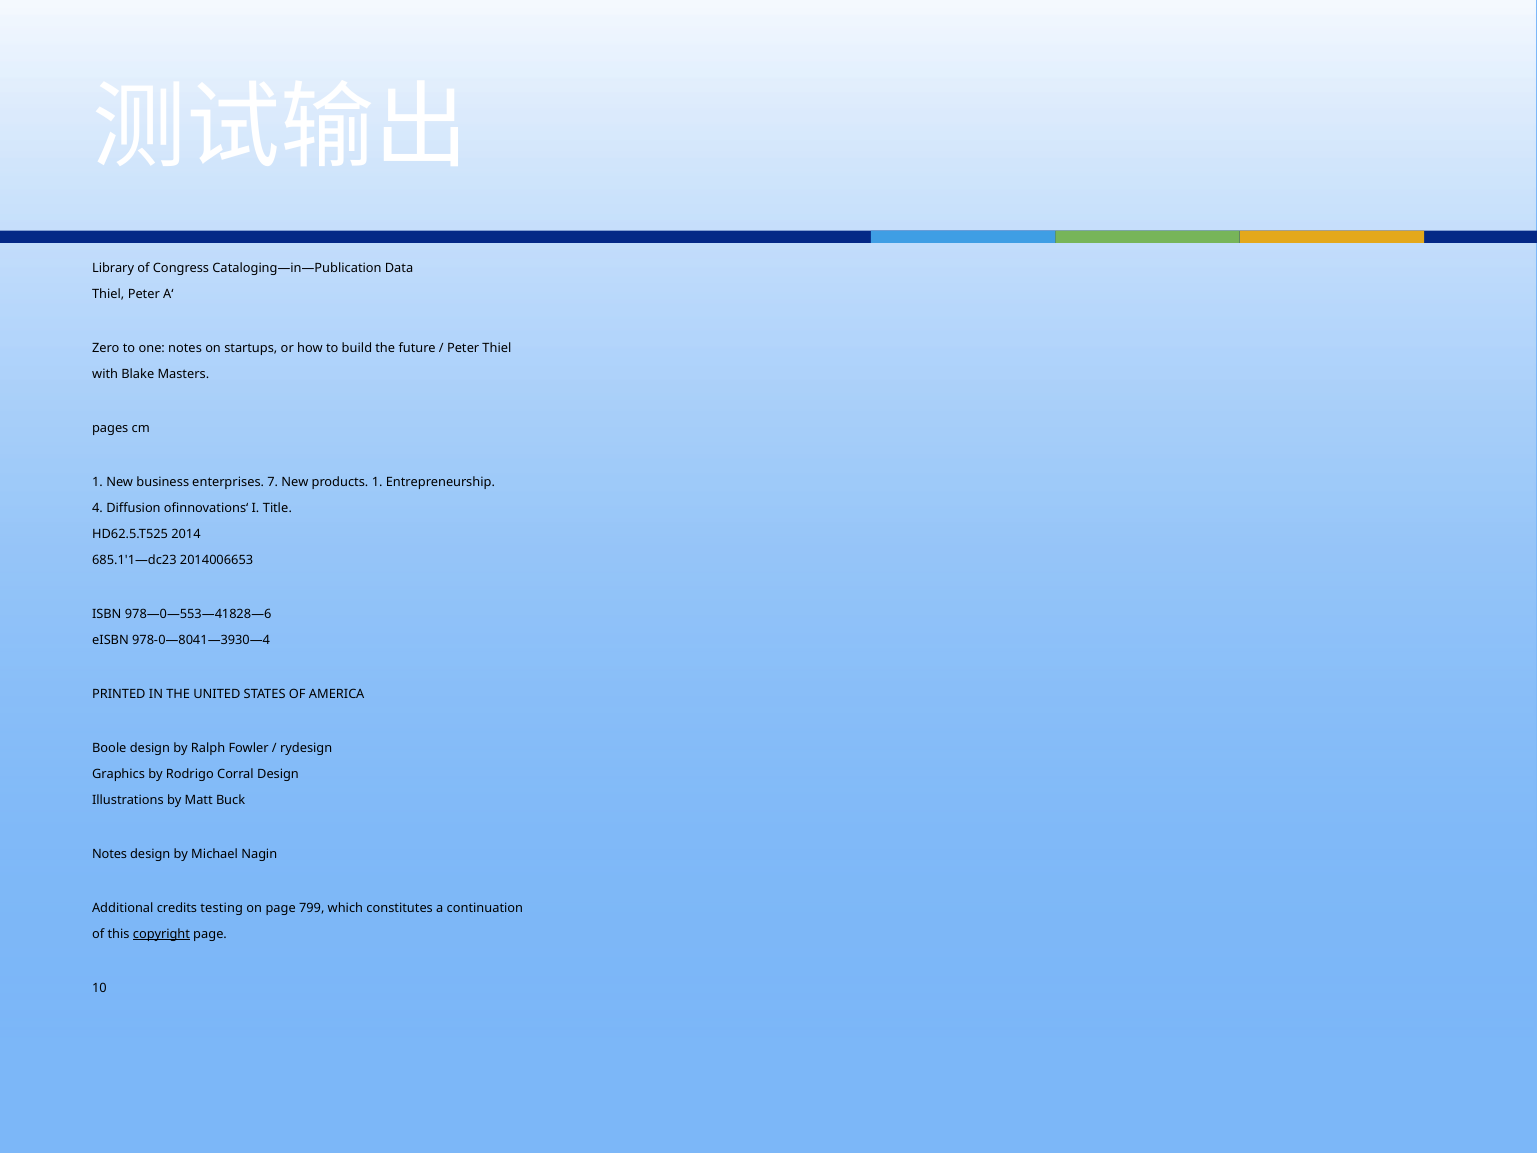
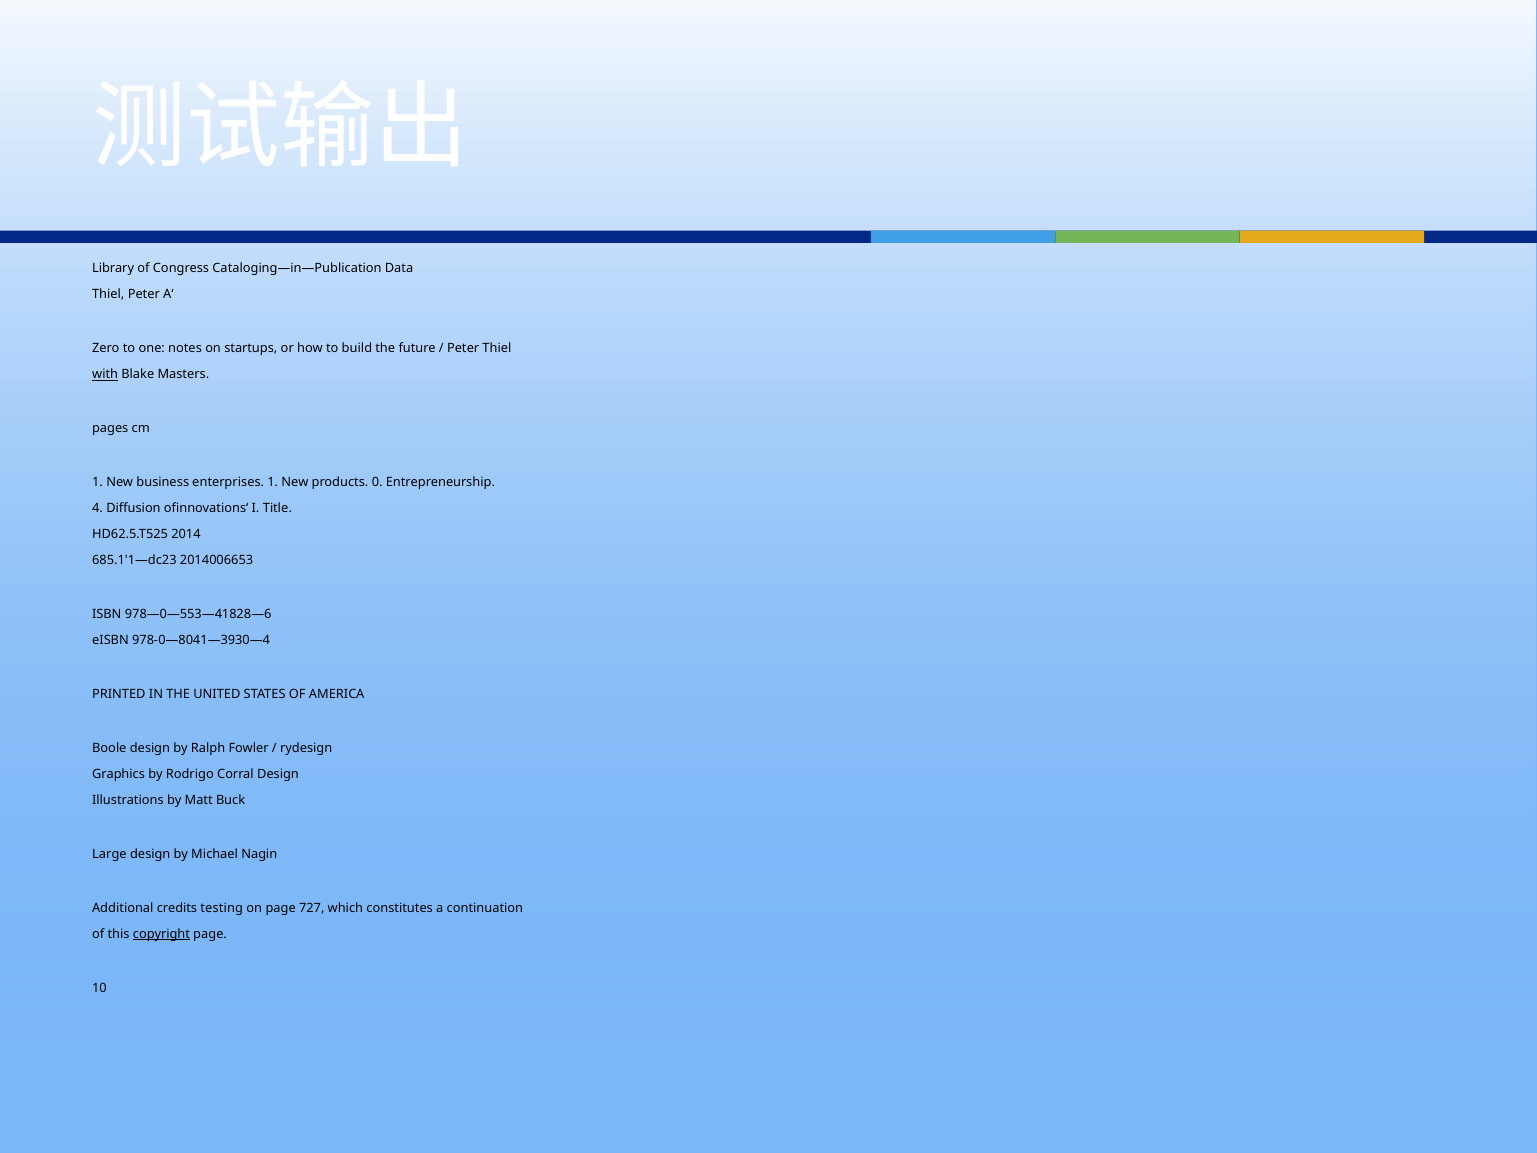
with underline: none -> present (105, 374)
enterprises 7: 7 -> 1 (273, 482)
products 1: 1 -> 0 (377, 482)
Notes: Notes -> Large (109, 854)
799: 799 -> 727 (312, 908)
